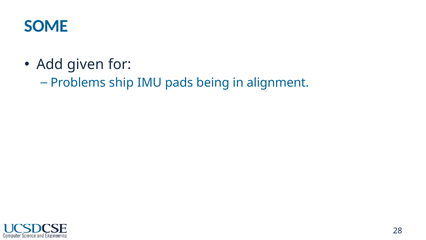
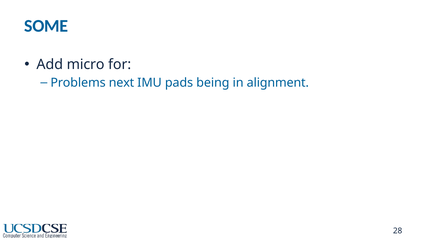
given: given -> micro (86, 64)
ship: ship -> next (122, 83)
